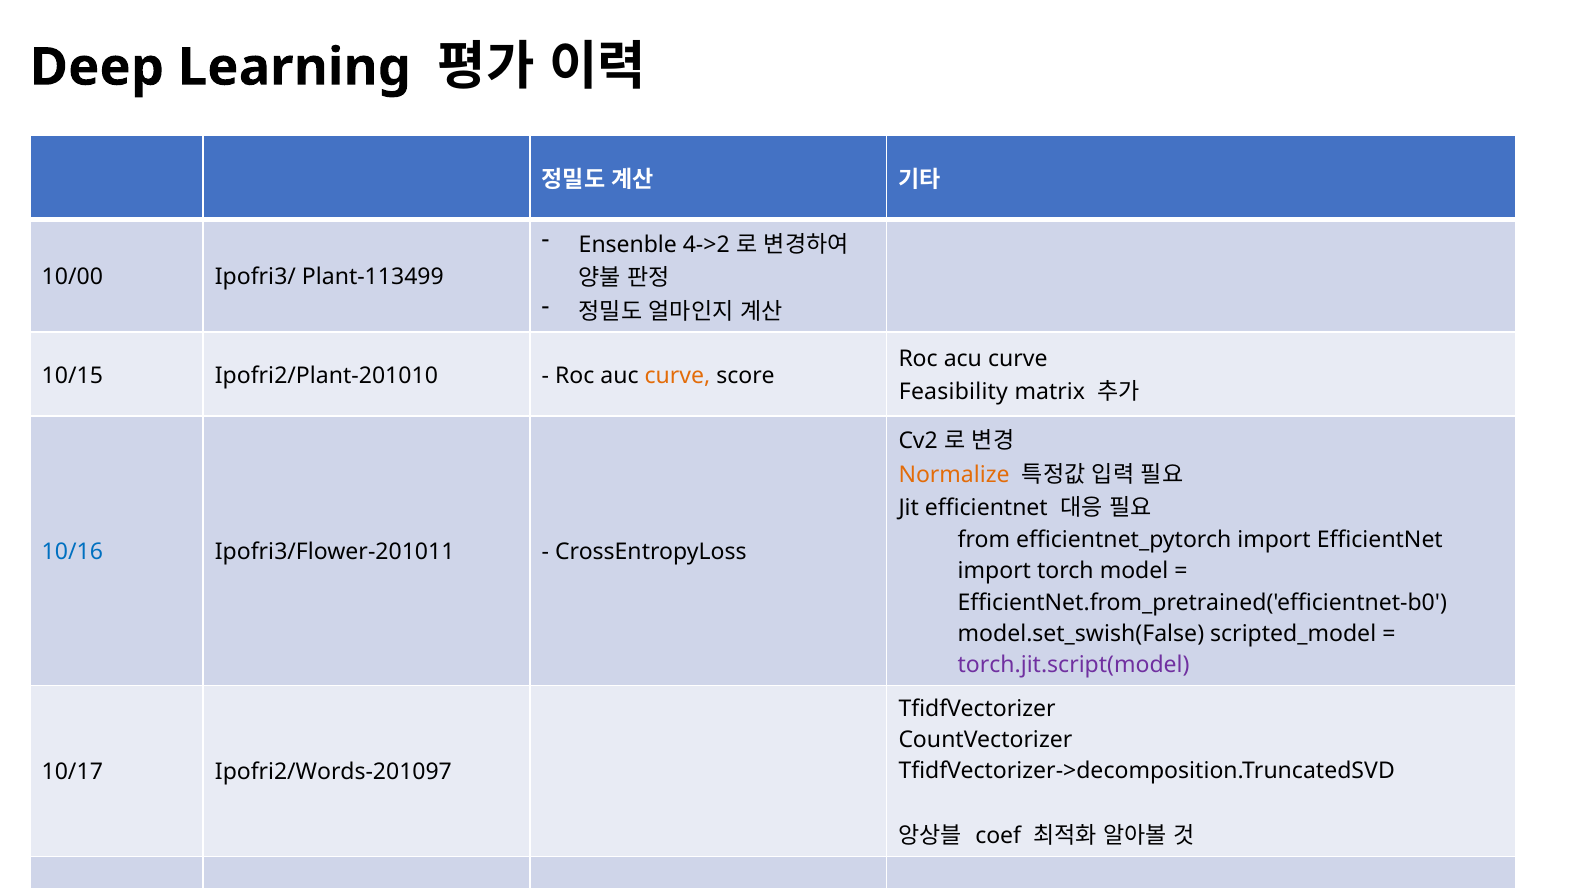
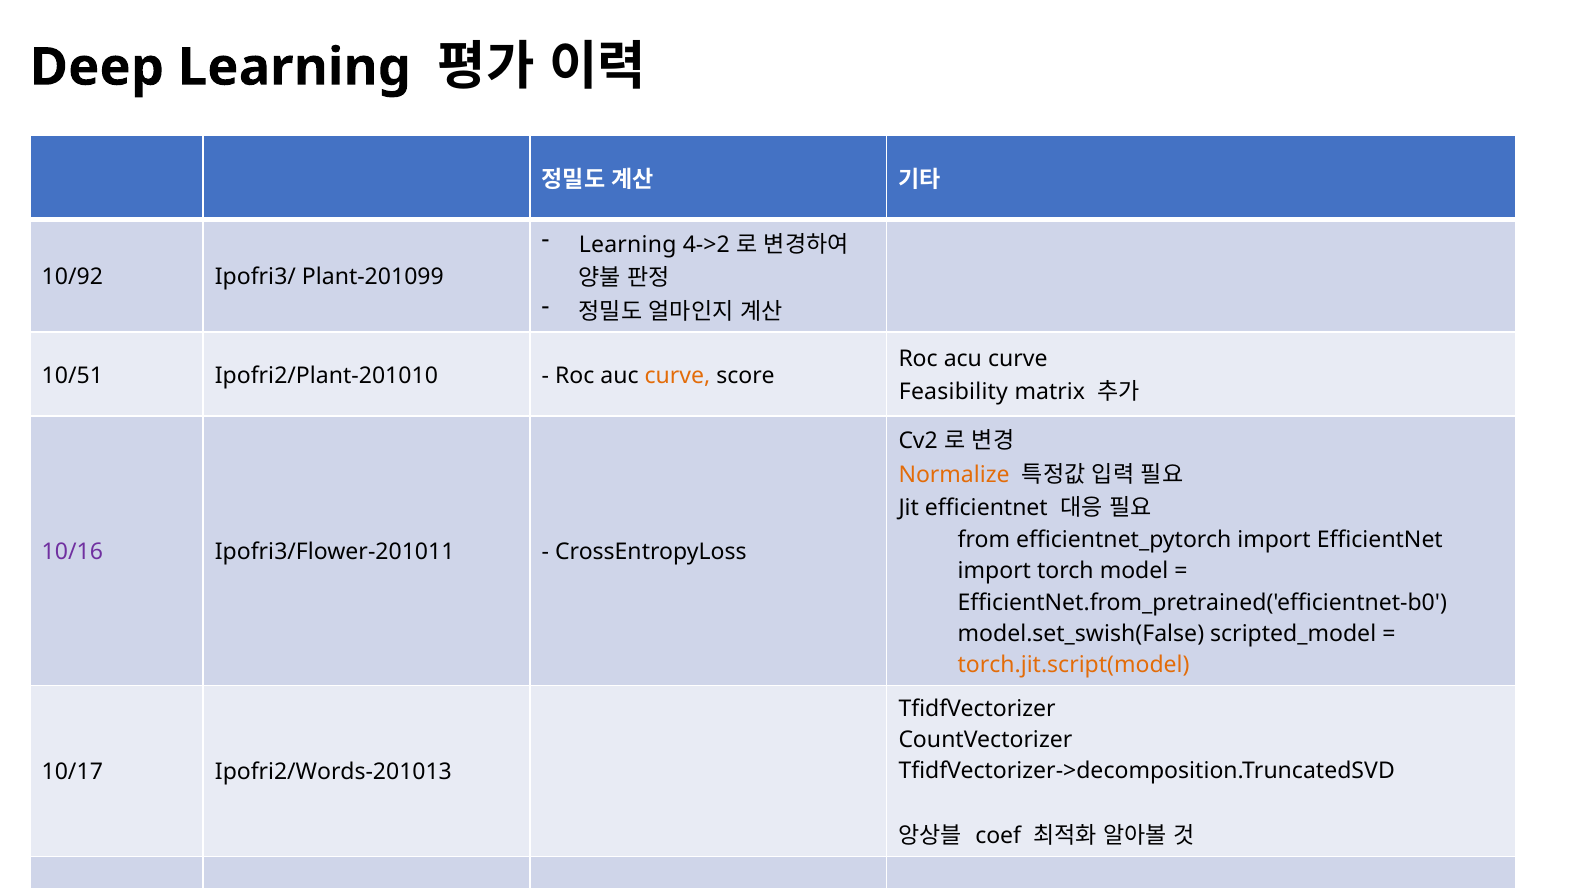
Ensenble: Ensenble -> Learning (628, 245)
10/00: 10/00 -> 10/92 (72, 277)
Plant-113499: Plant-113499 -> Plant-201099 (373, 277)
10/15: 10/15 -> 10/51 (72, 375)
10/16 colour: blue -> purple (72, 552)
torch.jit.script(model colour: purple -> orange (1074, 665)
Ipofri2/Words-201097: Ipofri2/Words-201097 -> Ipofri2/Words-201013 (333, 772)
